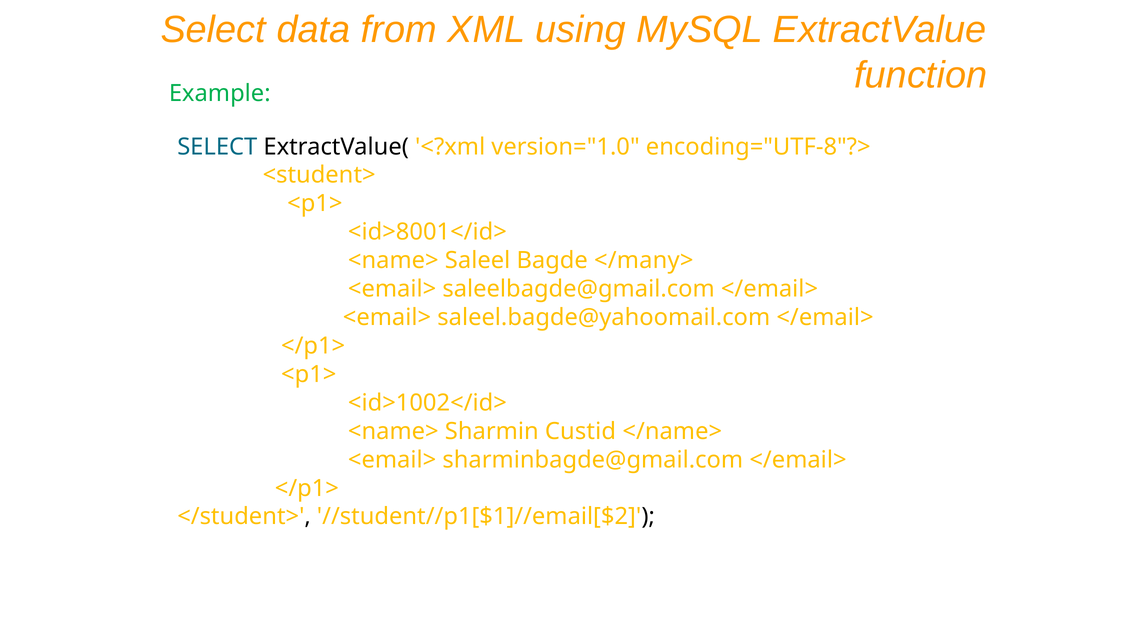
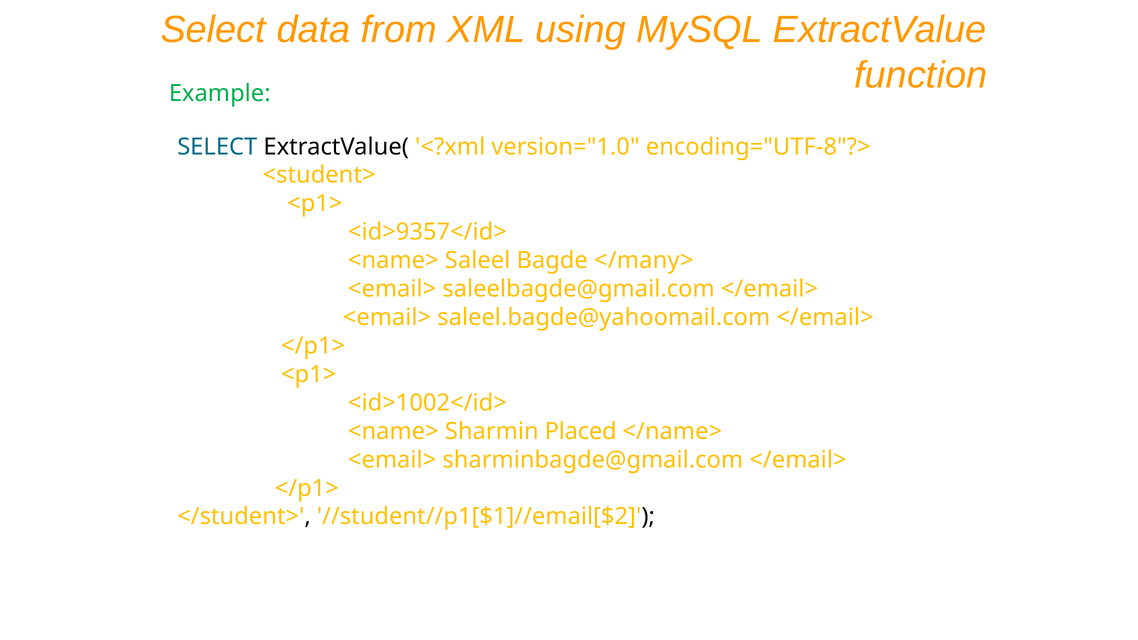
<id>8001</id>: <id>8001</id> -> <id>9357</id> (427, 232)
Custid: Custid -> Placed (581, 431)
